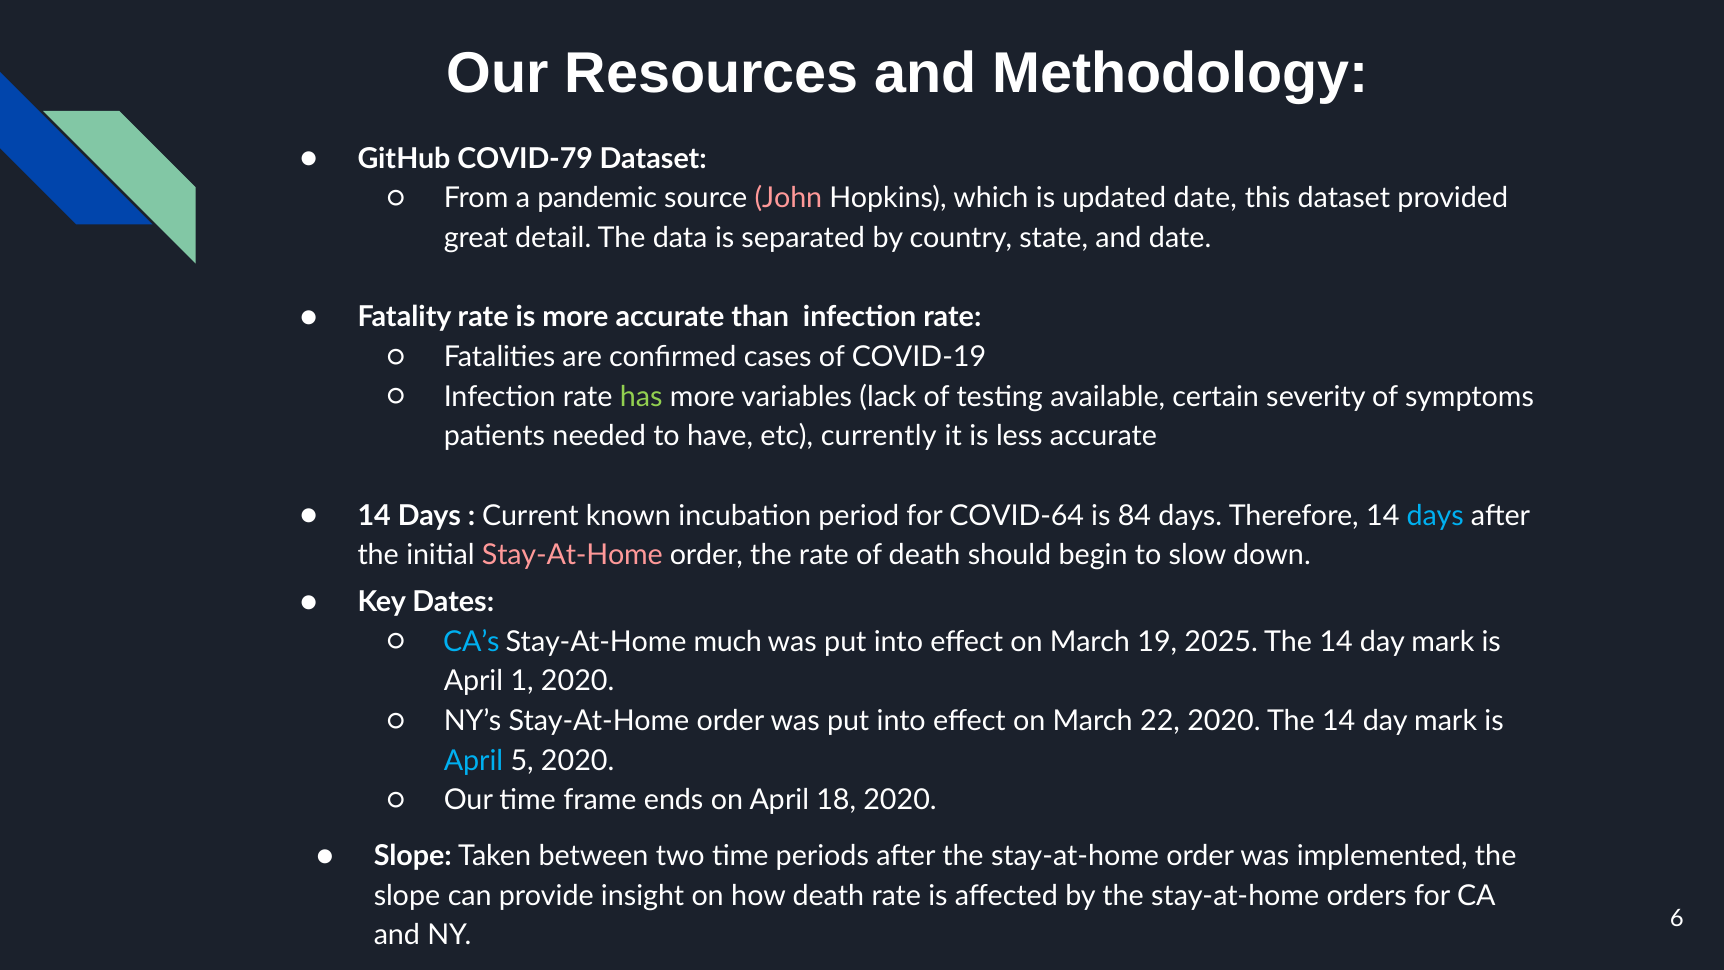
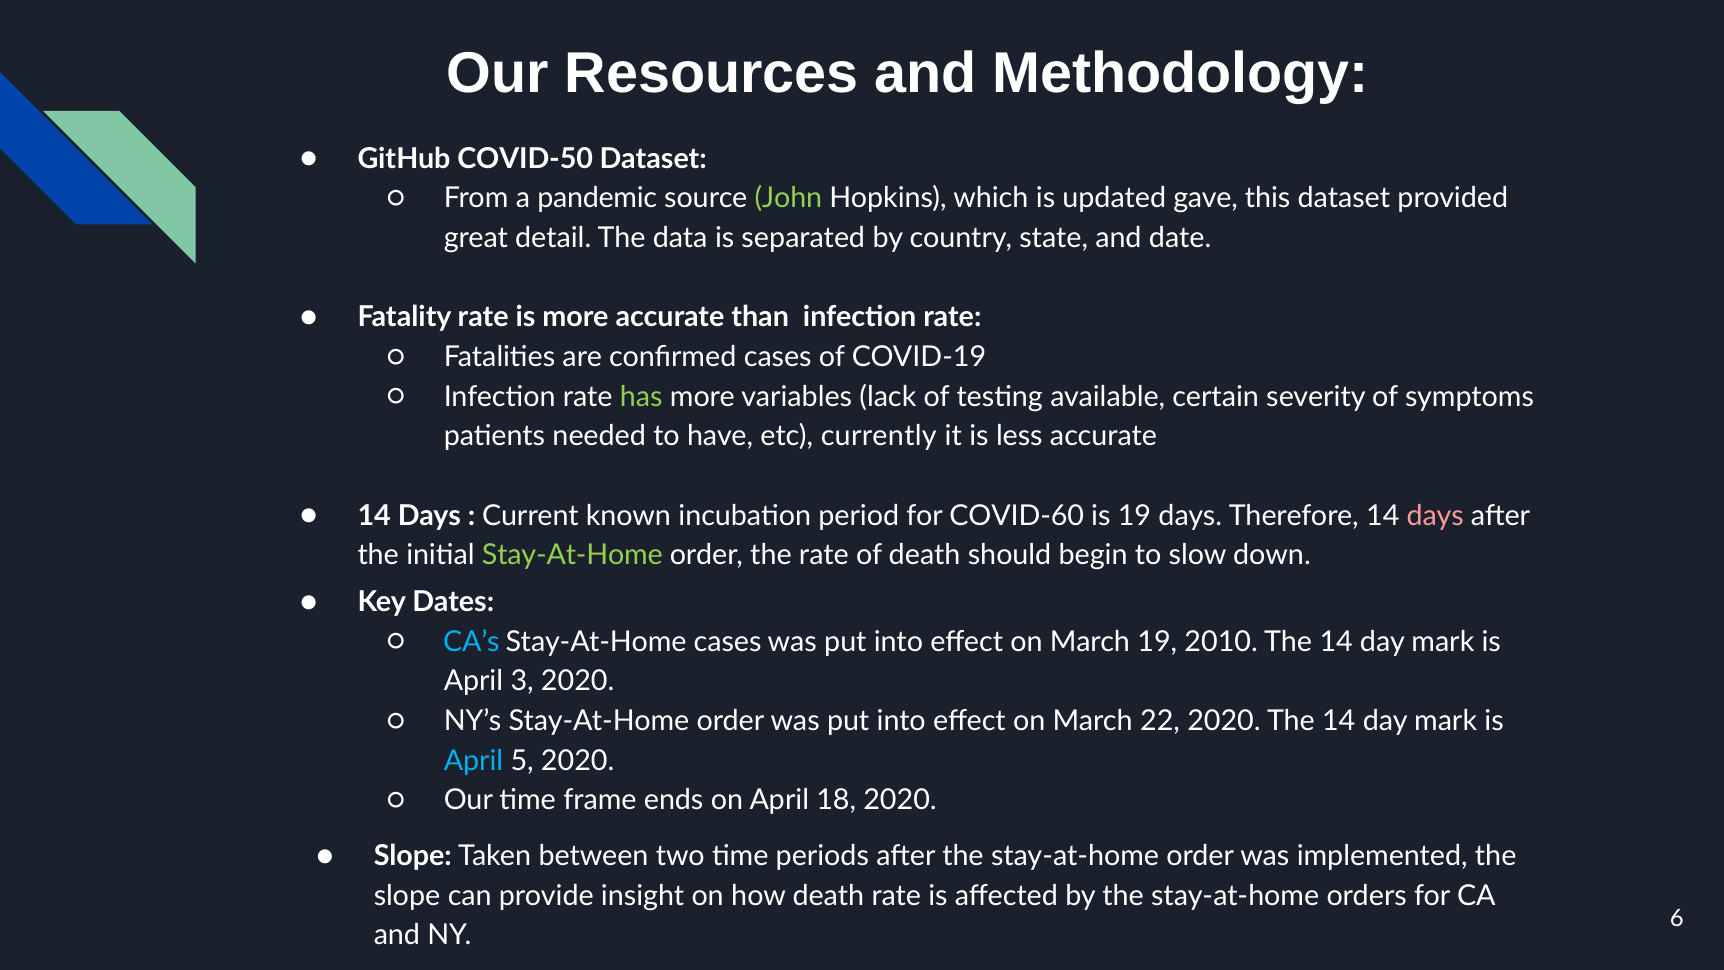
COVID-79: COVID-79 -> COVID-50 (525, 159)
John colour: pink -> light green (788, 198)
updated date: date -> gave (1206, 198)
COVID-64: COVID-64 -> COVID-60 (1017, 515)
is 84: 84 -> 19 (1134, 515)
days colour: light blue -> pink (1435, 515)
Stay-At-Home colour: pink -> light green (572, 555)
Stay-At-Home much: much -> cases (728, 642)
2025: 2025 -> 2010 (1221, 642)
1: 1 -> 3 (522, 681)
